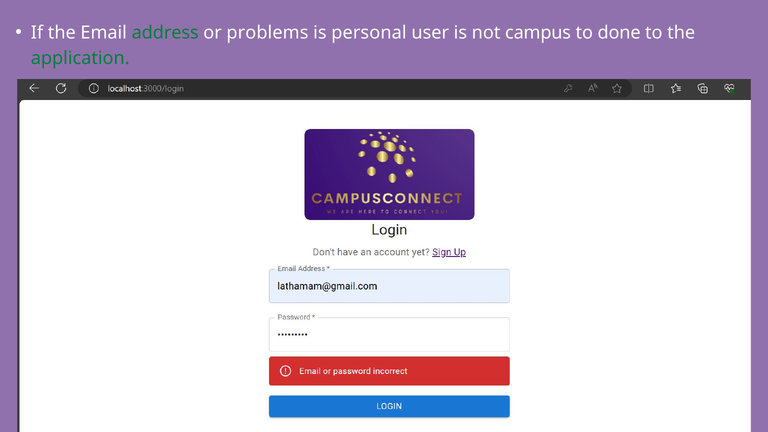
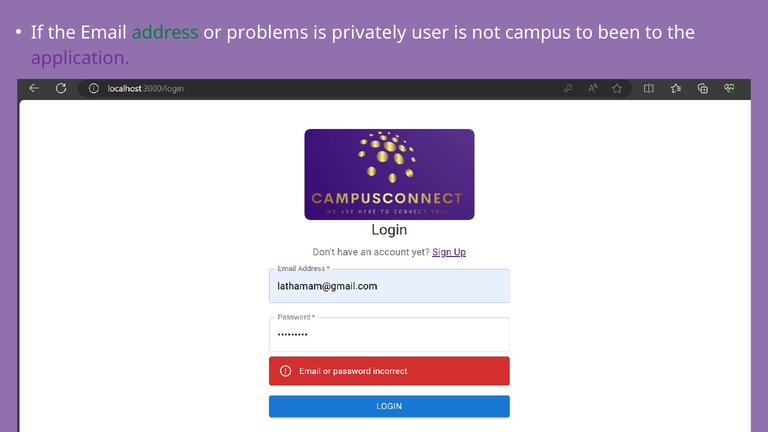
personal: personal -> privately (369, 33)
done: done -> been (619, 33)
application colour: green -> purple (80, 58)
